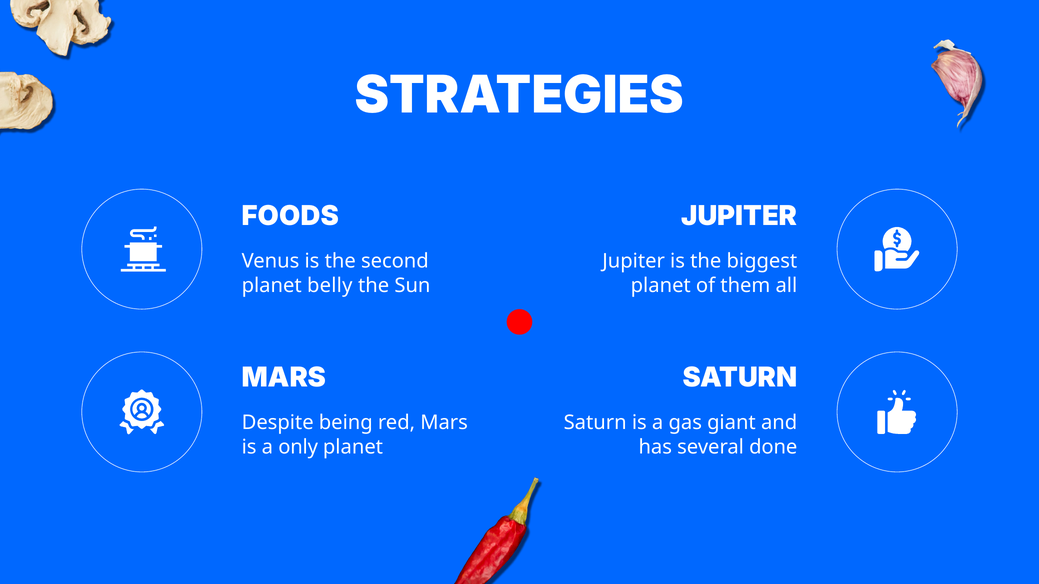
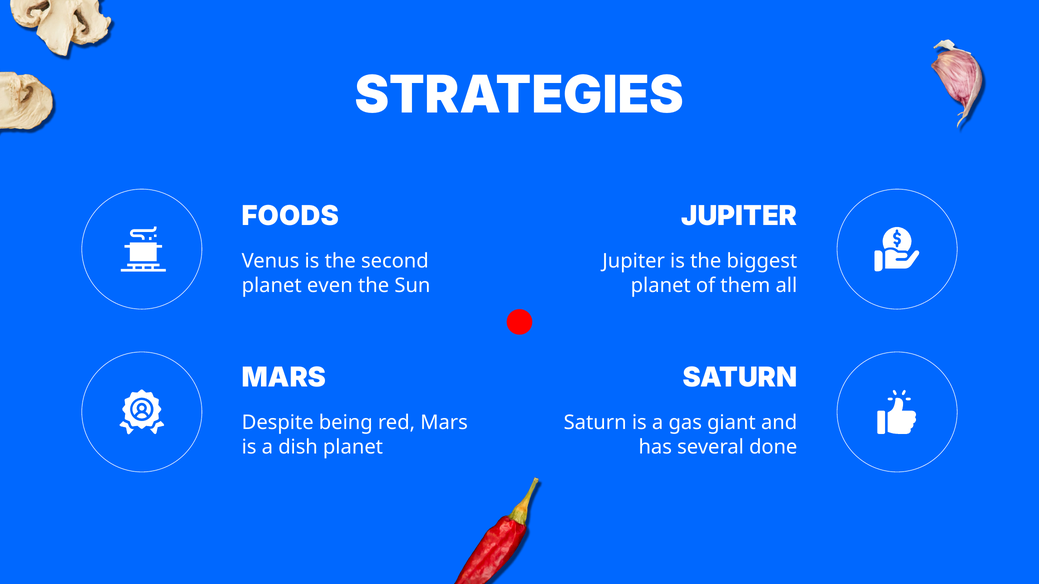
belly: belly -> even (330, 286)
only: only -> dish (298, 447)
